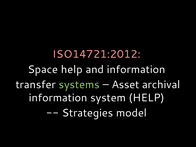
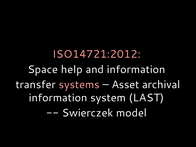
systems colour: light green -> pink (79, 85)
system HELP: HELP -> LAST (146, 98)
Strategies: Strategies -> Swierczek (88, 113)
